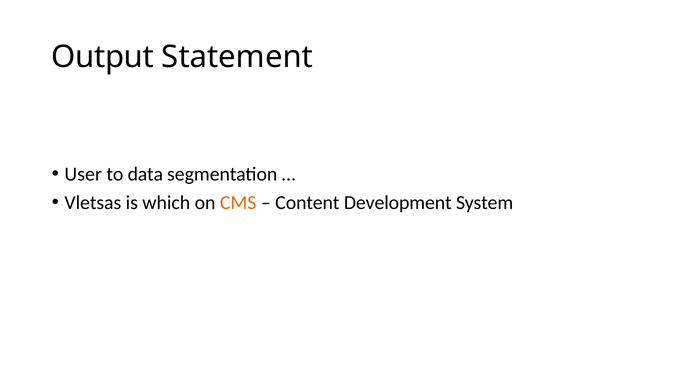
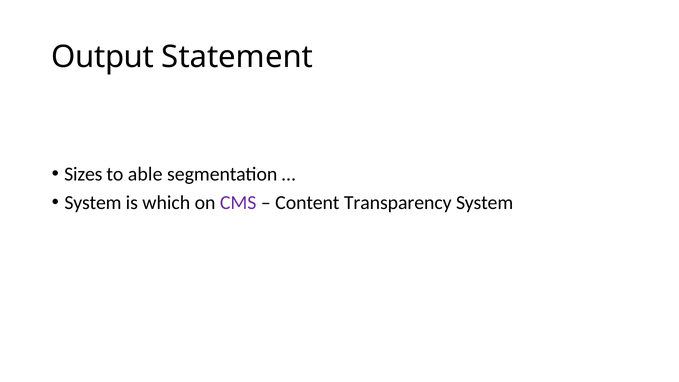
User: User -> Sizes (83, 174)
data: data -> able (145, 174)
Vletsas: Vletsas -> System (93, 203)
CMS colour: orange -> purple (238, 203)
Development: Development -> Transparency (398, 203)
